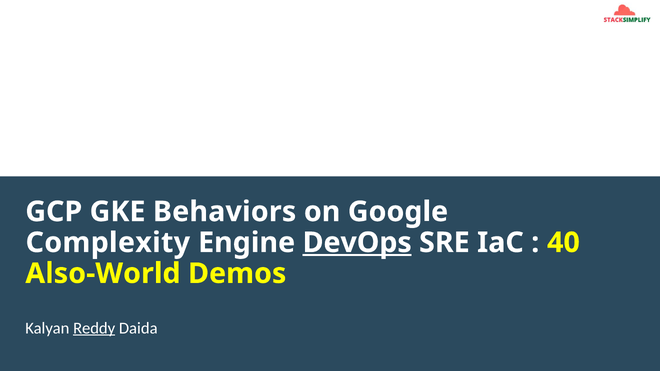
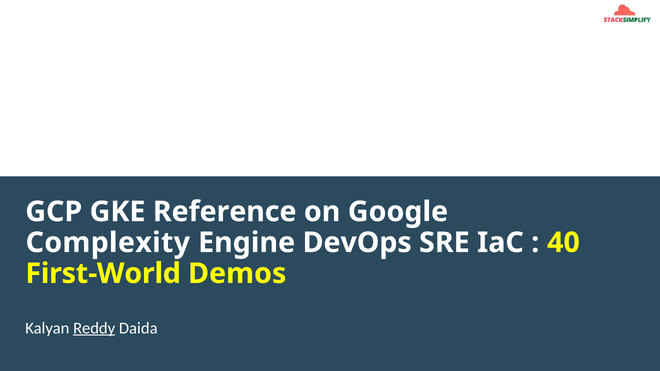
Behaviors: Behaviors -> Reference (225, 212)
DevOps underline: present -> none (357, 243)
Also-World: Also-World -> First-World (103, 274)
